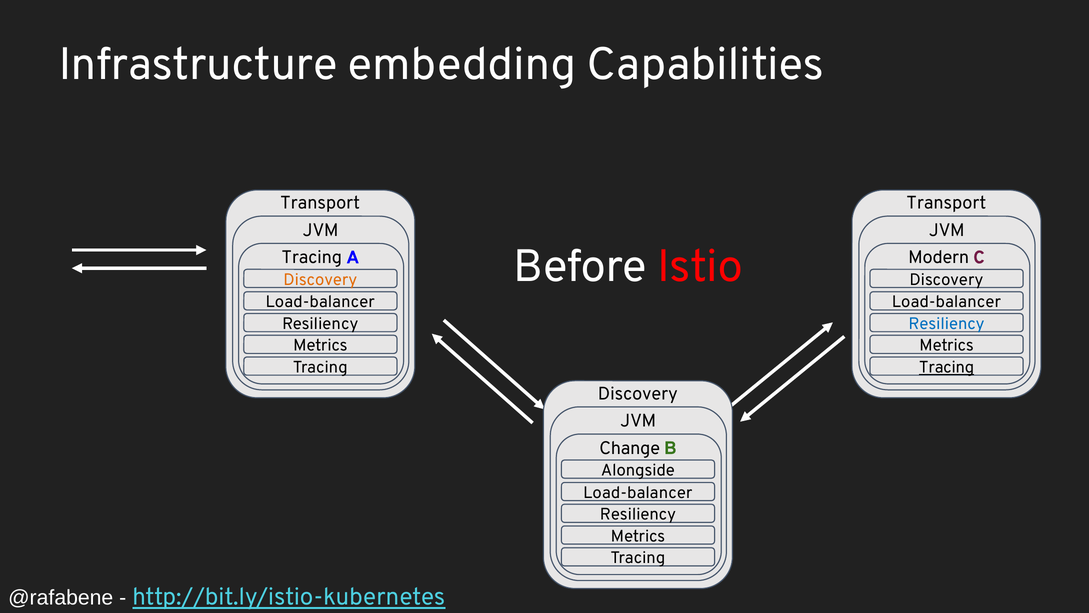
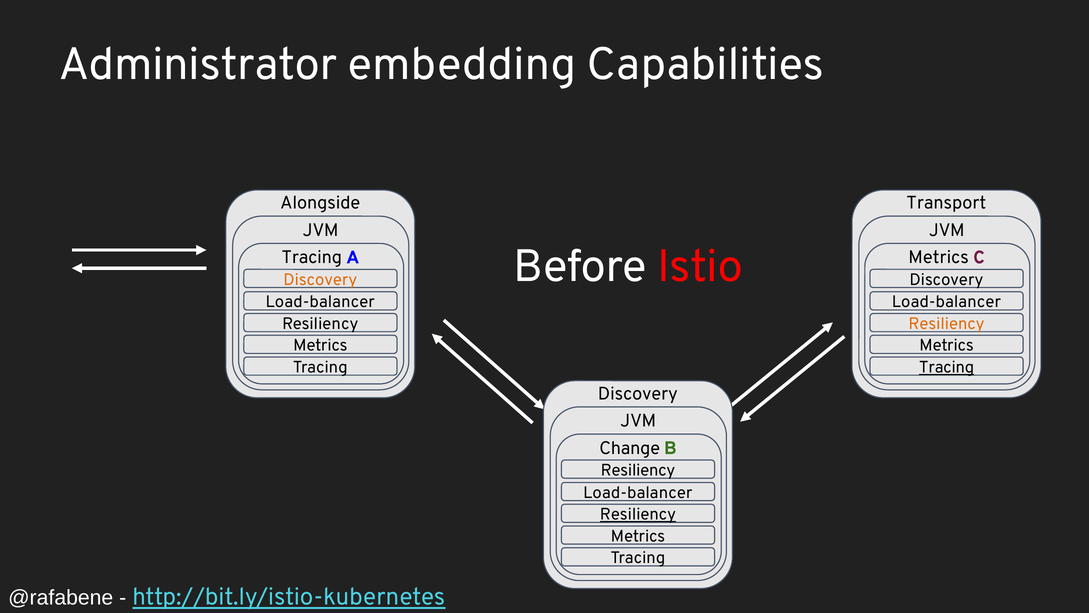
Infrastructure: Infrastructure -> Administrator (198, 64)
Transport: Transport -> Alongside (320, 203)
Modern: Modern -> Metrics (939, 257)
Resiliency colour: blue -> orange (946, 324)
Alongside: Alongside -> Resiliency (638, 470)
Resiliency underline: none -> present (638, 514)
